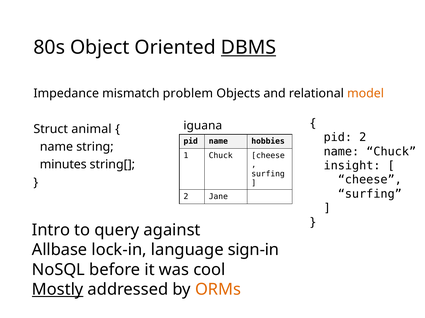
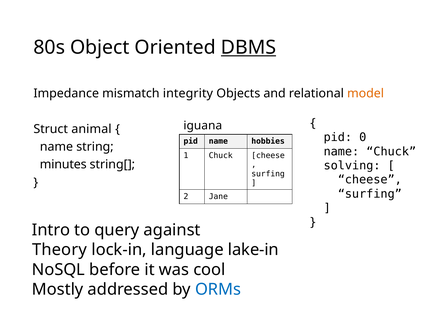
problem: problem -> integrity (188, 94)
pid 2: 2 -> 0 (363, 138)
insight: insight -> solving (352, 166)
Allbase: Allbase -> Theory (59, 250)
sign-in: sign-in -> lake-in (253, 250)
Mostly underline: present -> none (58, 290)
ORMs colour: orange -> blue (218, 290)
